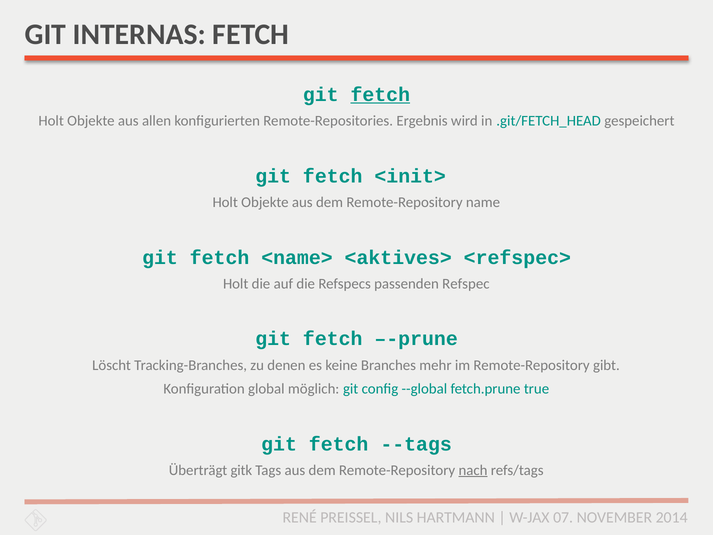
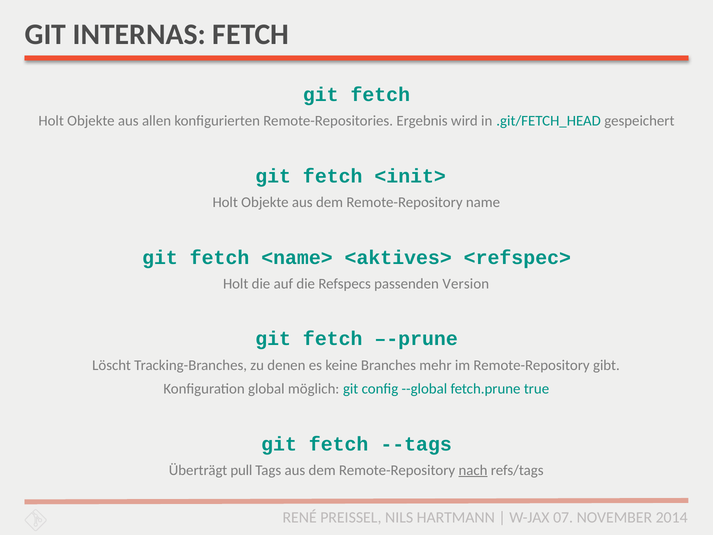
fetch underline: present -> none (380, 94)
Refspec: Refspec -> Version (466, 284)
gitk: gitk -> pull (241, 470)
